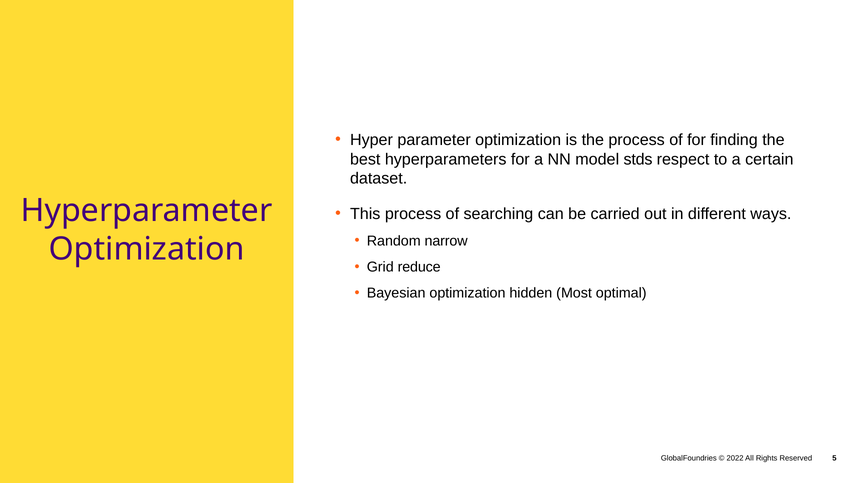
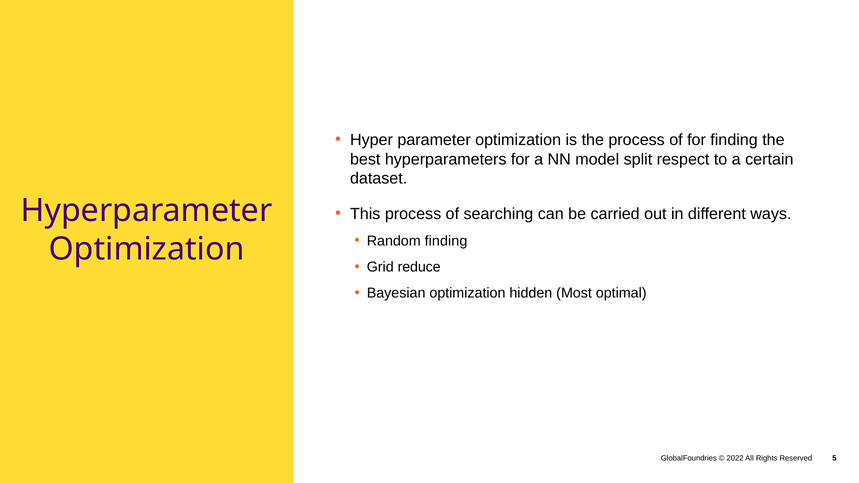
stds: stds -> split (638, 159)
Random narrow: narrow -> finding (446, 241)
